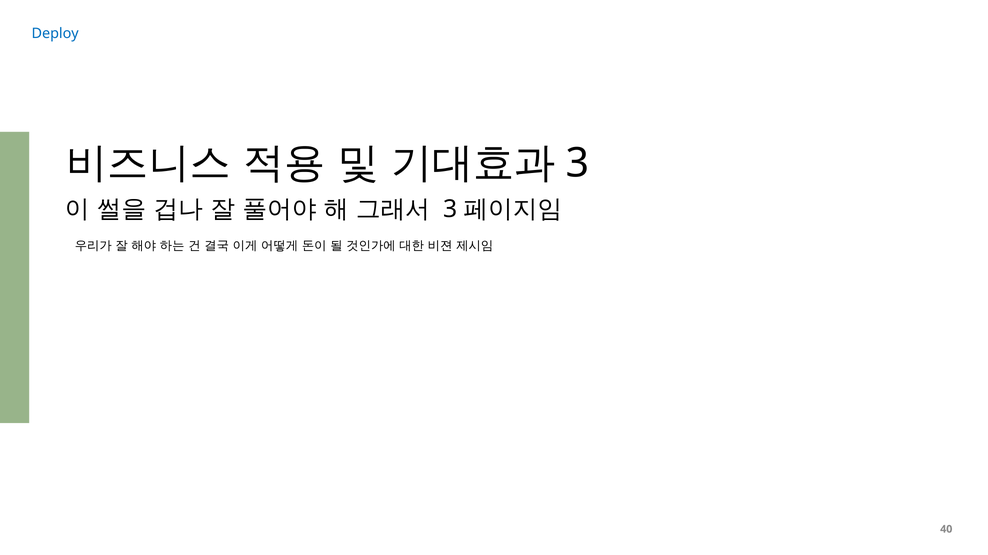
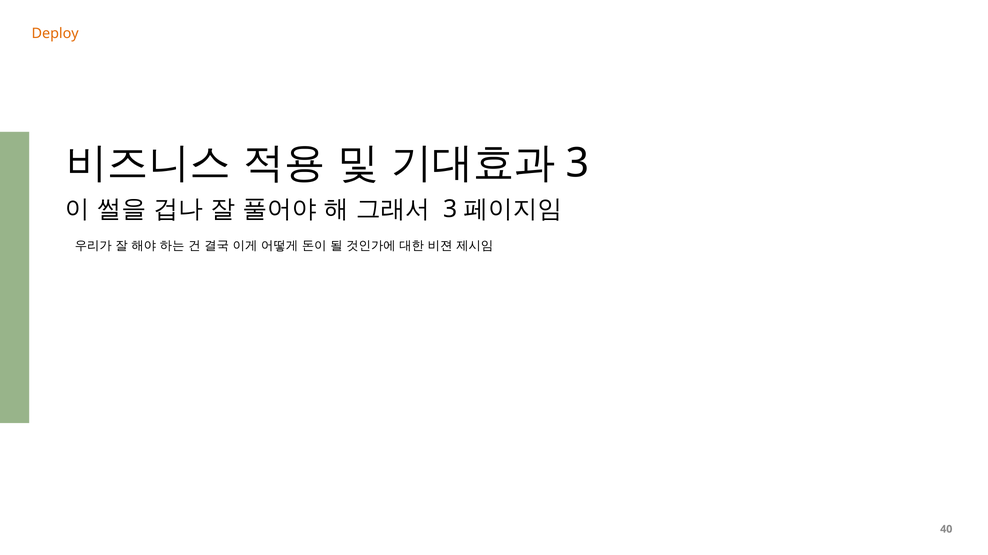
Deploy colour: blue -> orange (55, 33)
